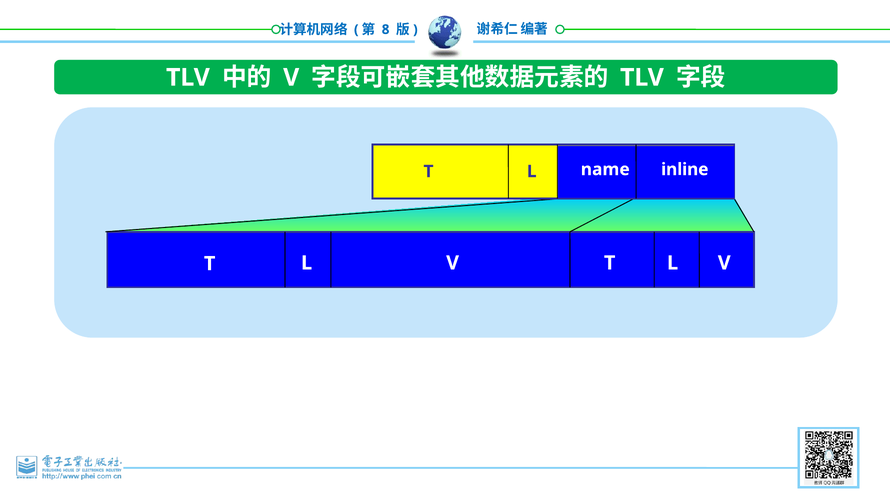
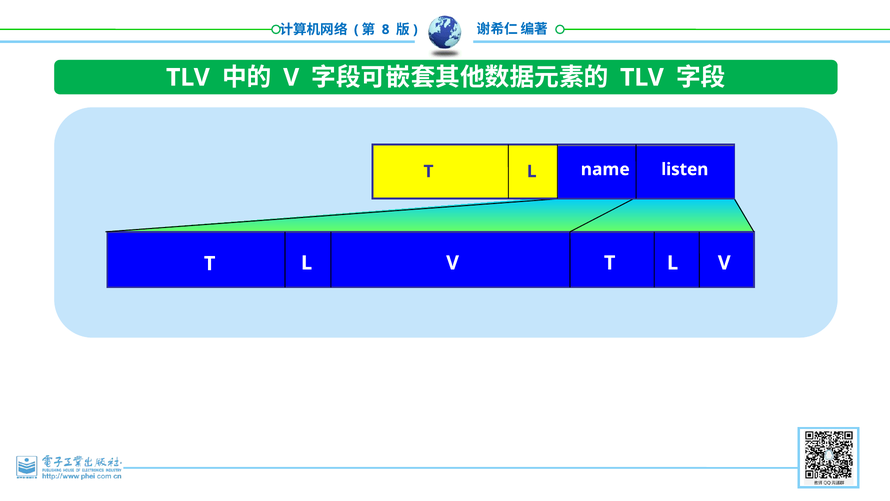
inline: inline -> listen (685, 169)
